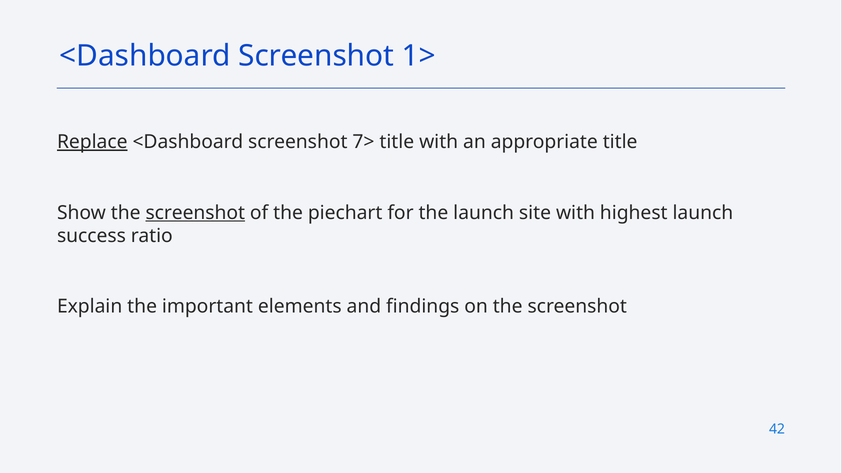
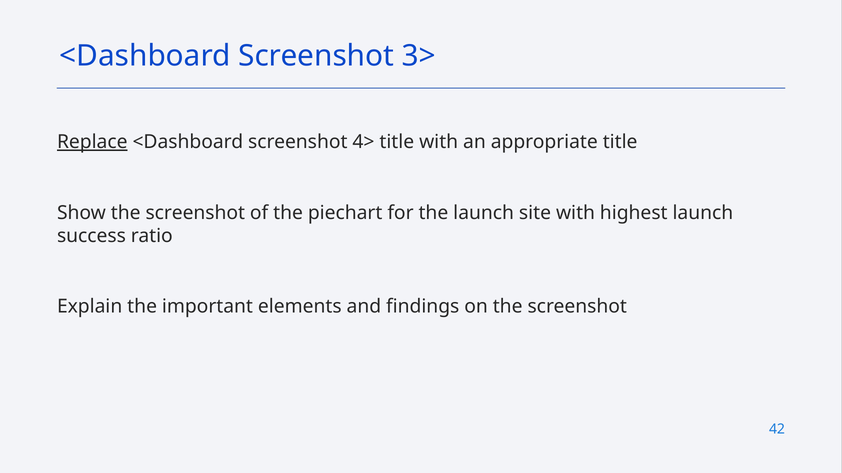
1>: 1> -> 3> (419, 56)
7>: 7> -> 4> (363, 142)
screenshot underline: present -> none (195, 213)
